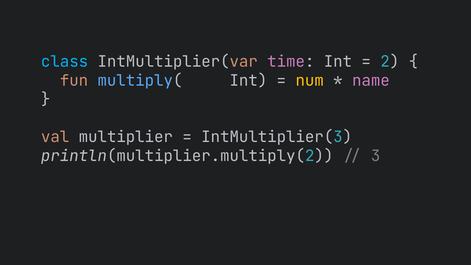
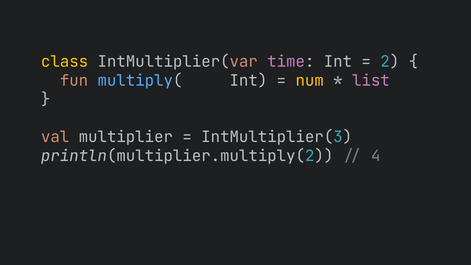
class colour: light blue -> yellow (65, 62)
name: name -> list (371, 81)
3: 3 -> 4 (376, 156)
